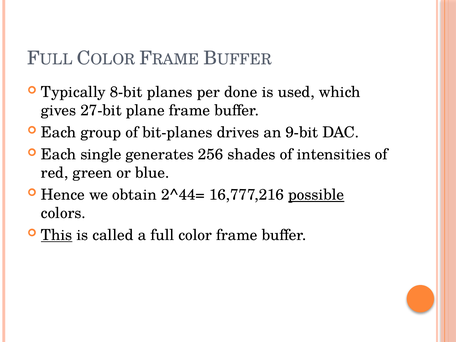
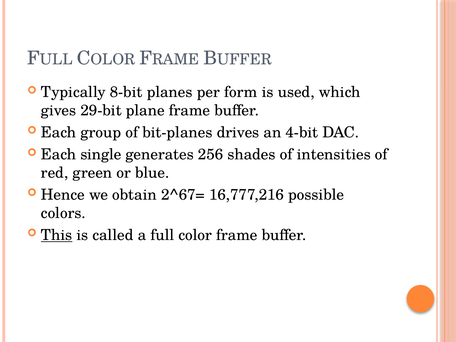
done: done -> form (241, 92)
27-bit: 27-bit -> 29-bit (101, 110)
9-bit: 9-bit -> 4-bit (302, 133)
2^44=: 2^44= -> 2^67= (183, 195)
possible underline: present -> none (316, 195)
